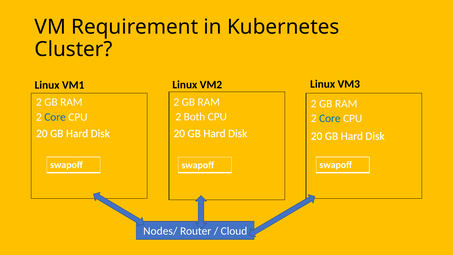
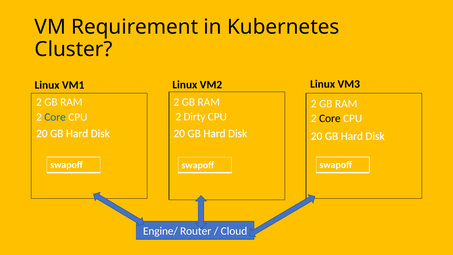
Both: Both -> Dirty (195, 117)
Core colour: blue -> black (330, 118)
Nodes/: Nodes/ -> Engine/ (160, 231)
